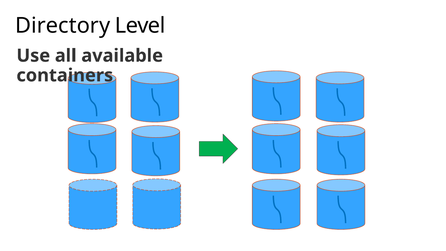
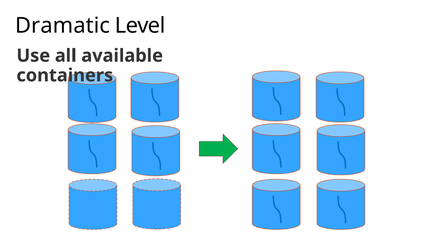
Directory: Directory -> Dramatic (63, 26)
